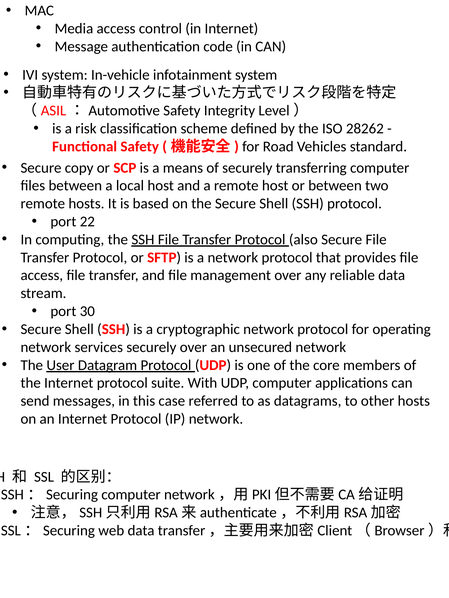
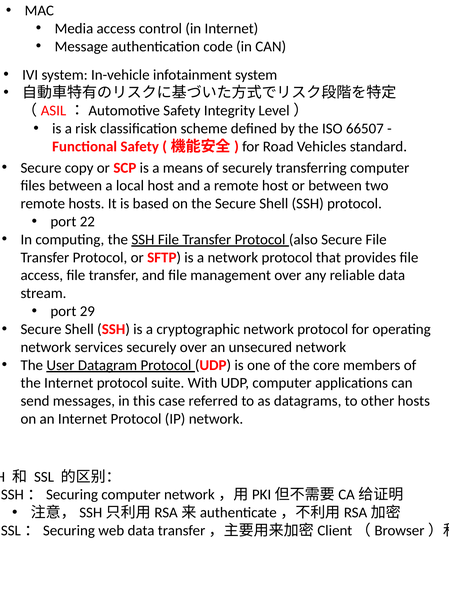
28262: 28262 -> 66507 (365, 129)
30: 30 -> 29 (87, 312)
